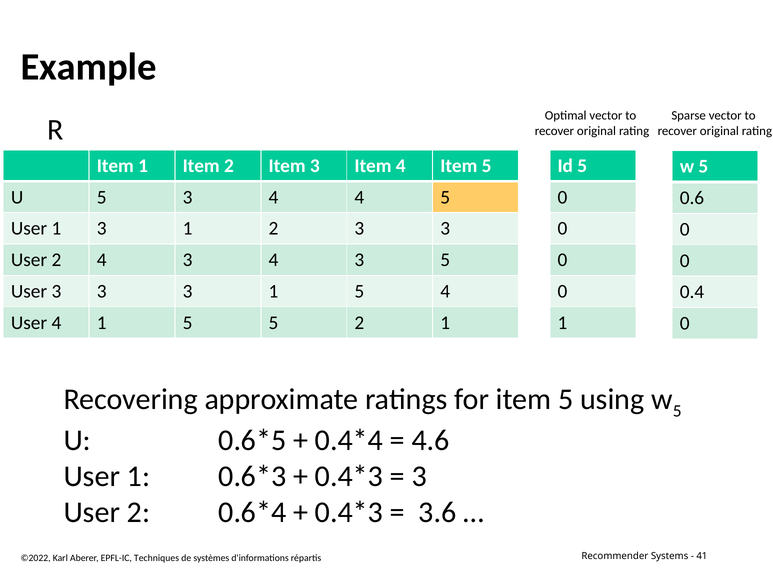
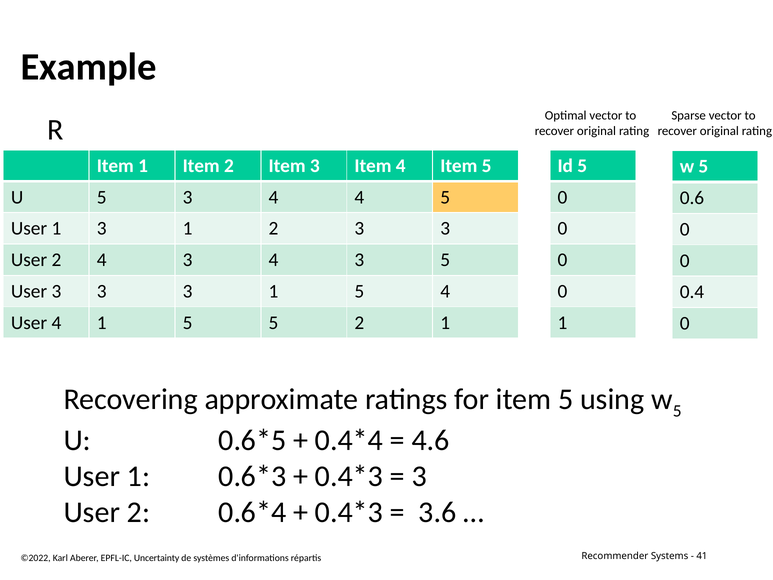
Techniques: Techniques -> Uncertainty (157, 558)
